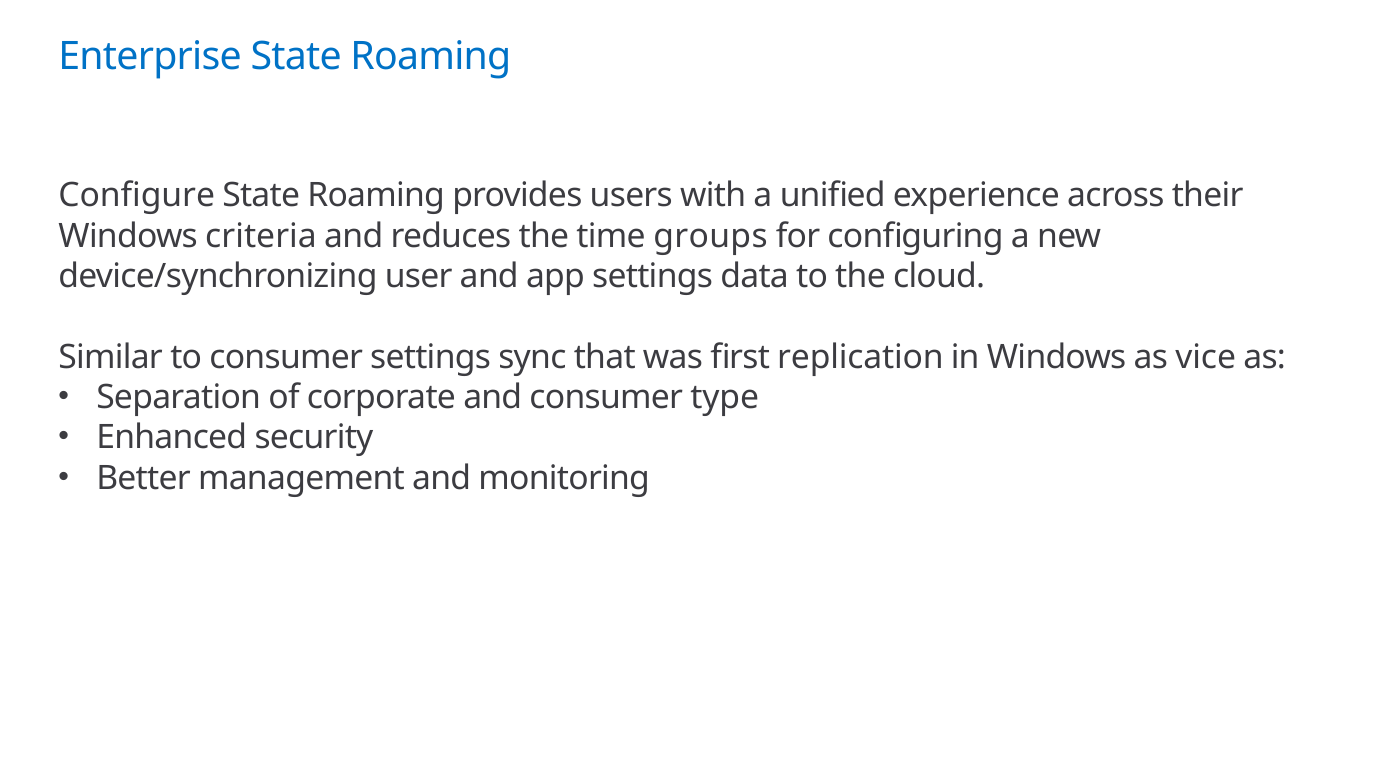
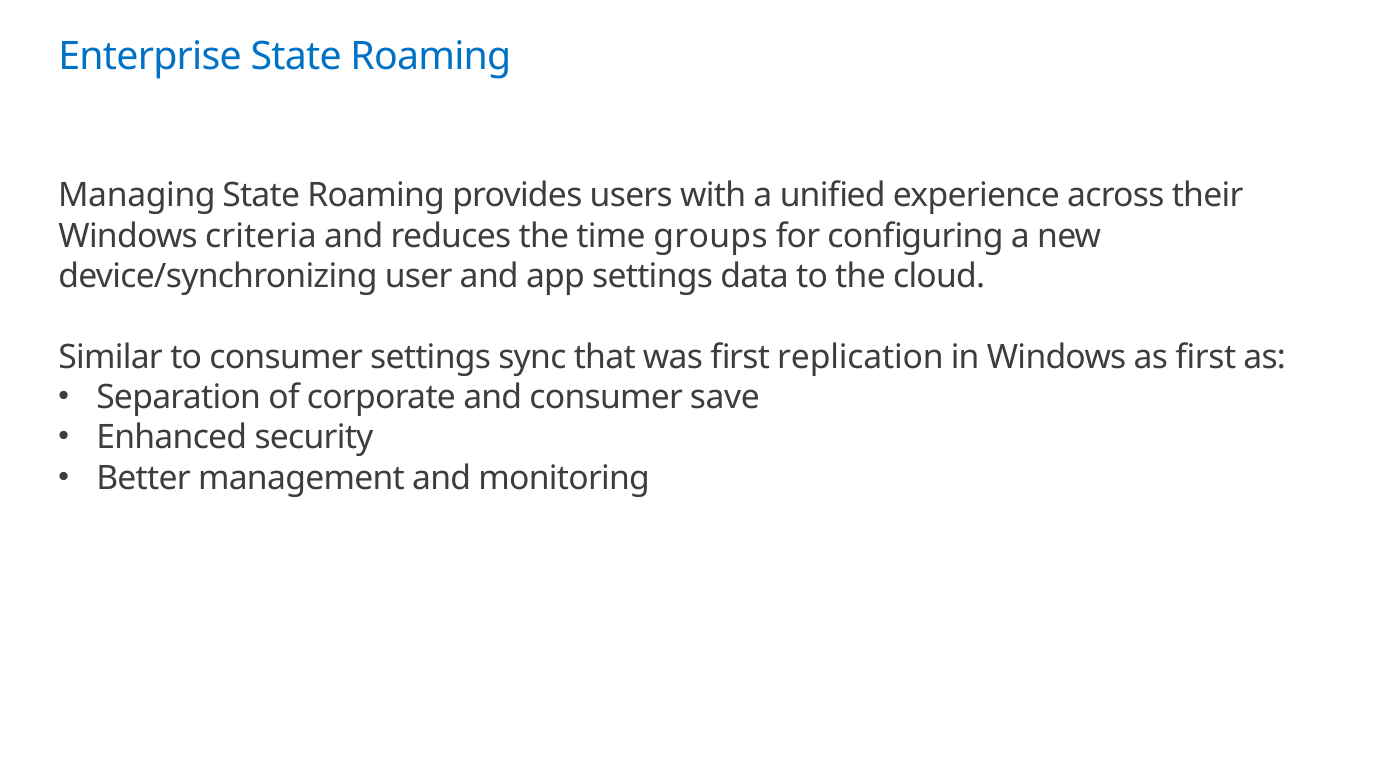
Configure: Configure -> Managing (137, 196)
as vice: vice -> first (1206, 357)
type: type -> save (725, 398)
